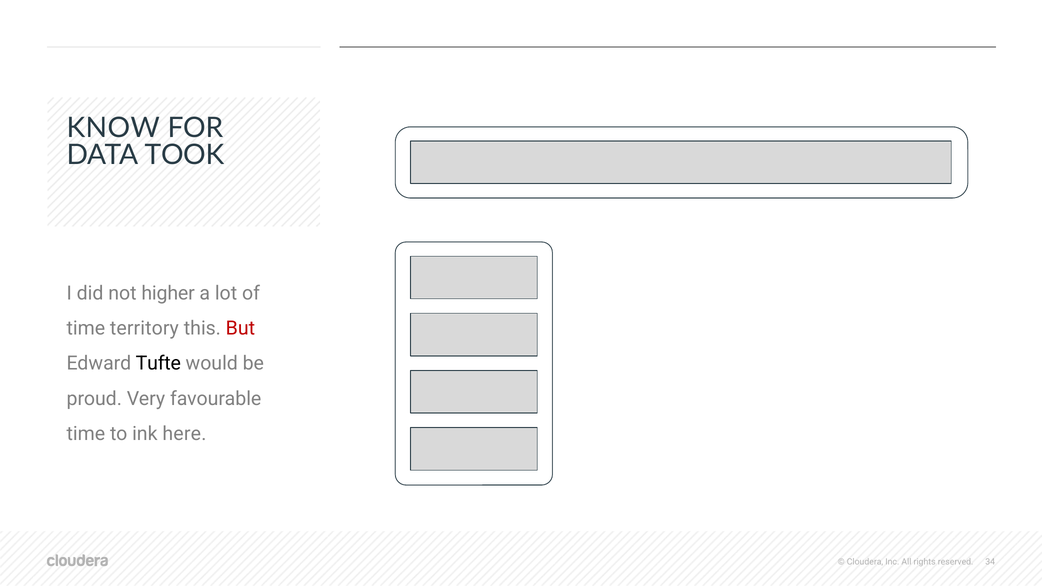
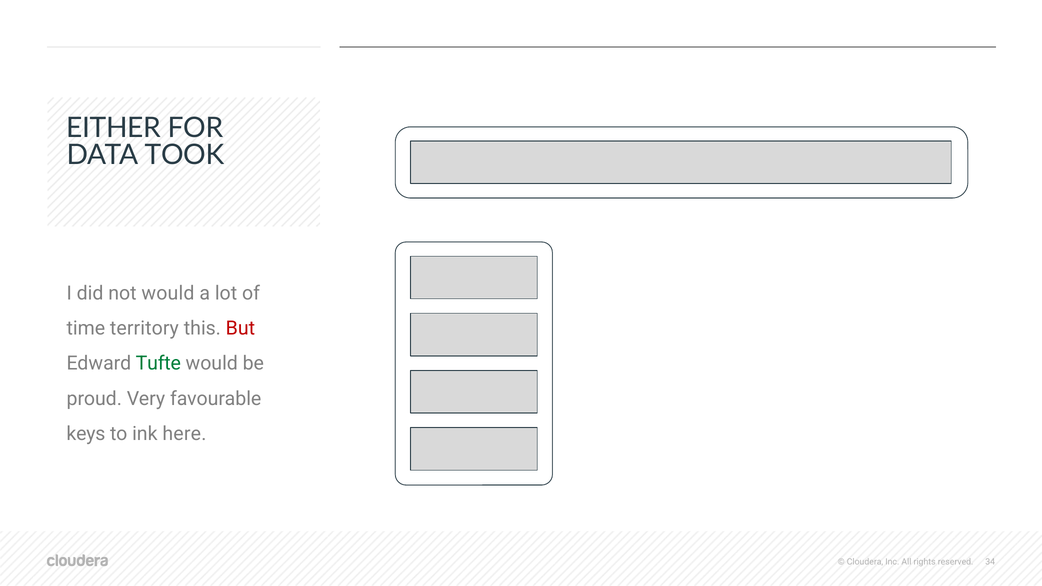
KNOW: KNOW -> EITHER (114, 128)
not higher: higher -> would (168, 293)
Tufte colour: black -> green (158, 364)
time: time -> keys (86, 434)
